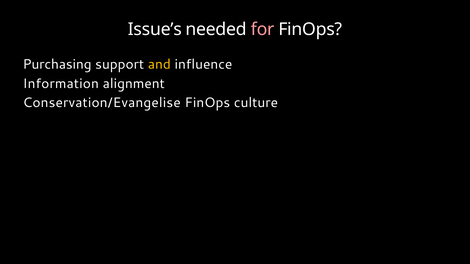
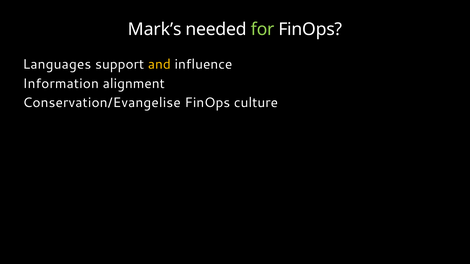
Issue’s: Issue’s -> Mark’s (155, 29)
for colour: pink -> light green (263, 29)
Purchasing: Purchasing -> Languages (57, 64)
